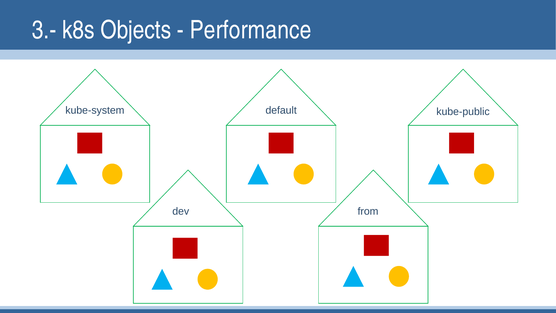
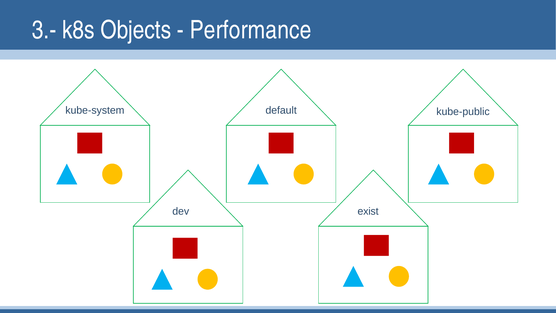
from: from -> exist (368, 211)
